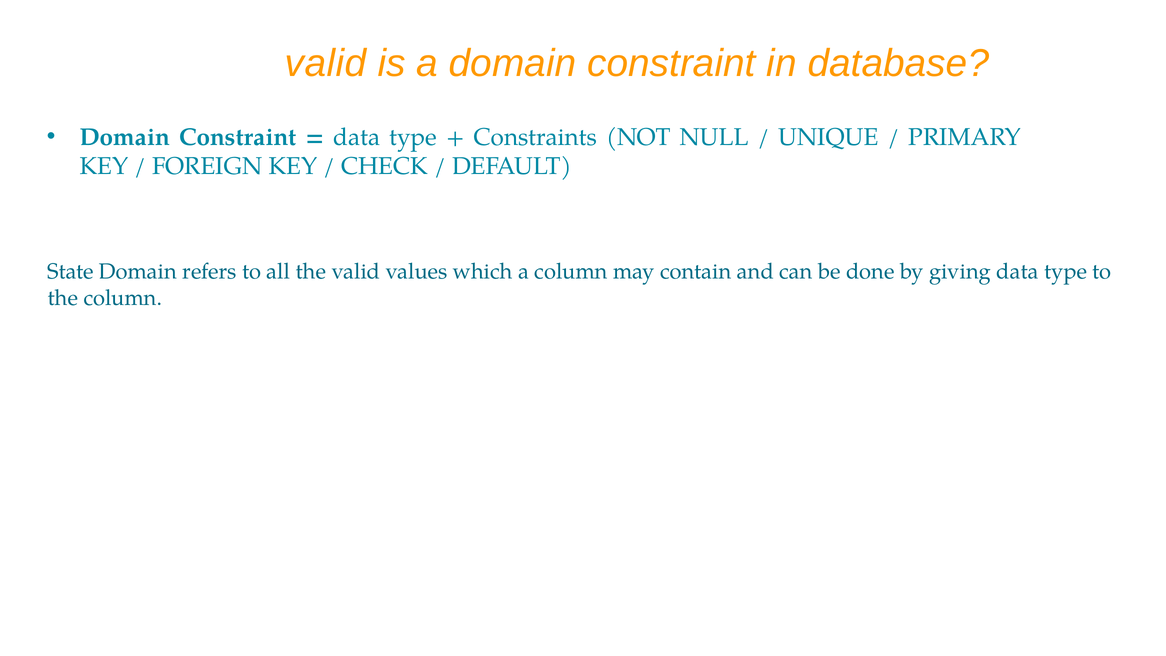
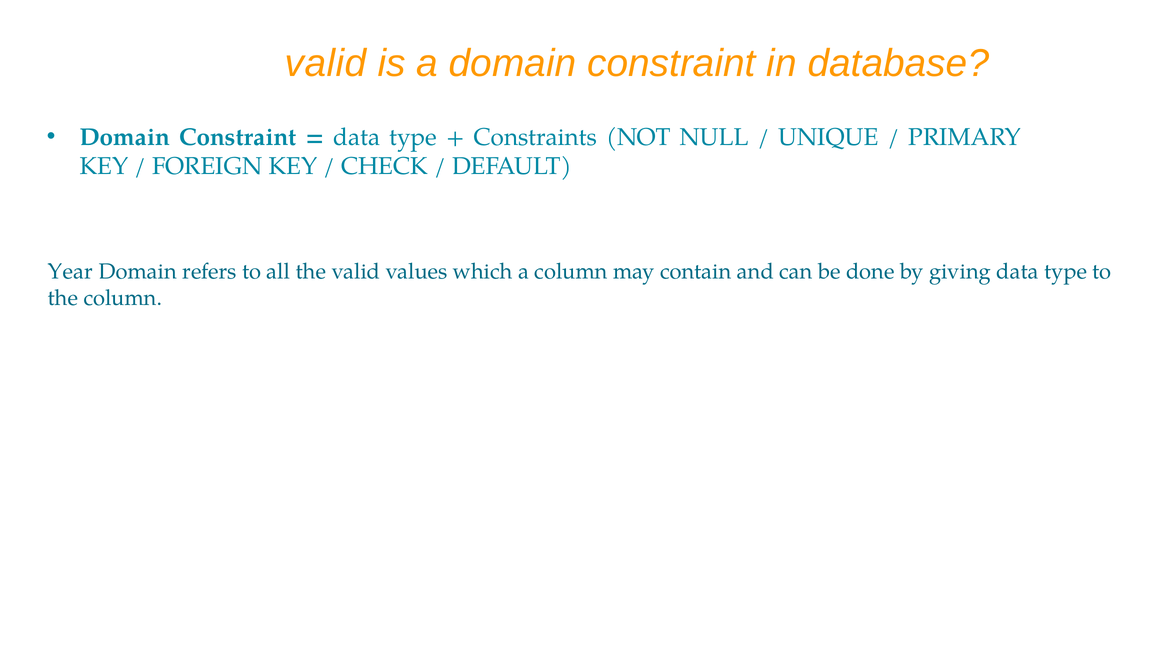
State: State -> Year (70, 272)
